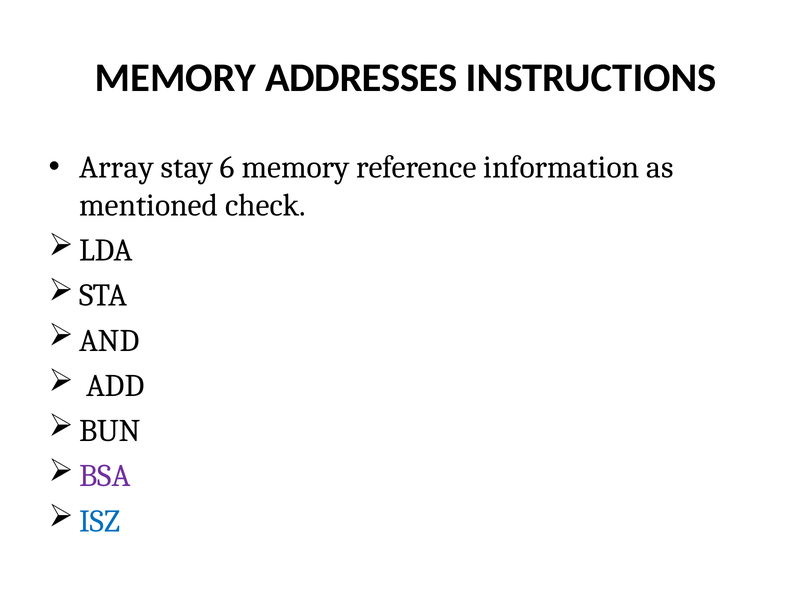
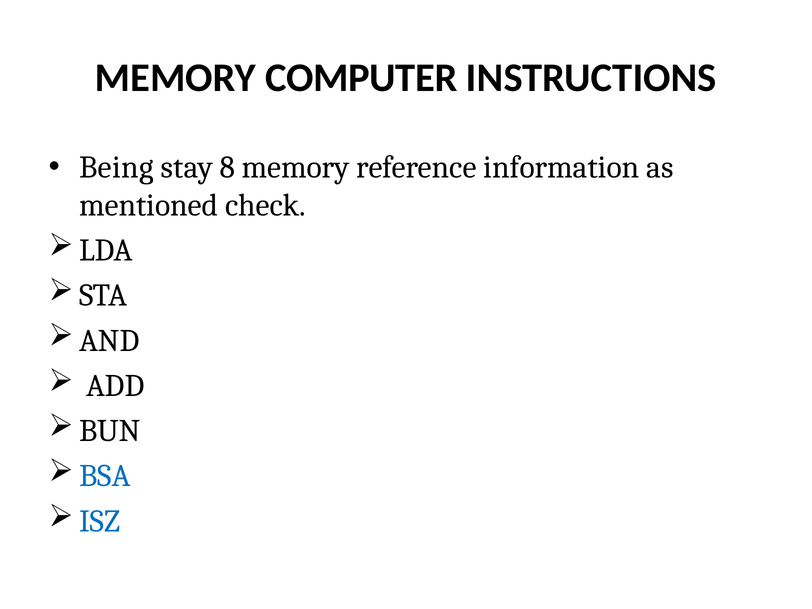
ADDRESSES: ADDRESSES -> COMPUTER (361, 78)
Array: Array -> Being (116, 167)
6: 6 -> 8 (227, 167)
BSA colour: purple -> blue (105, 476)
